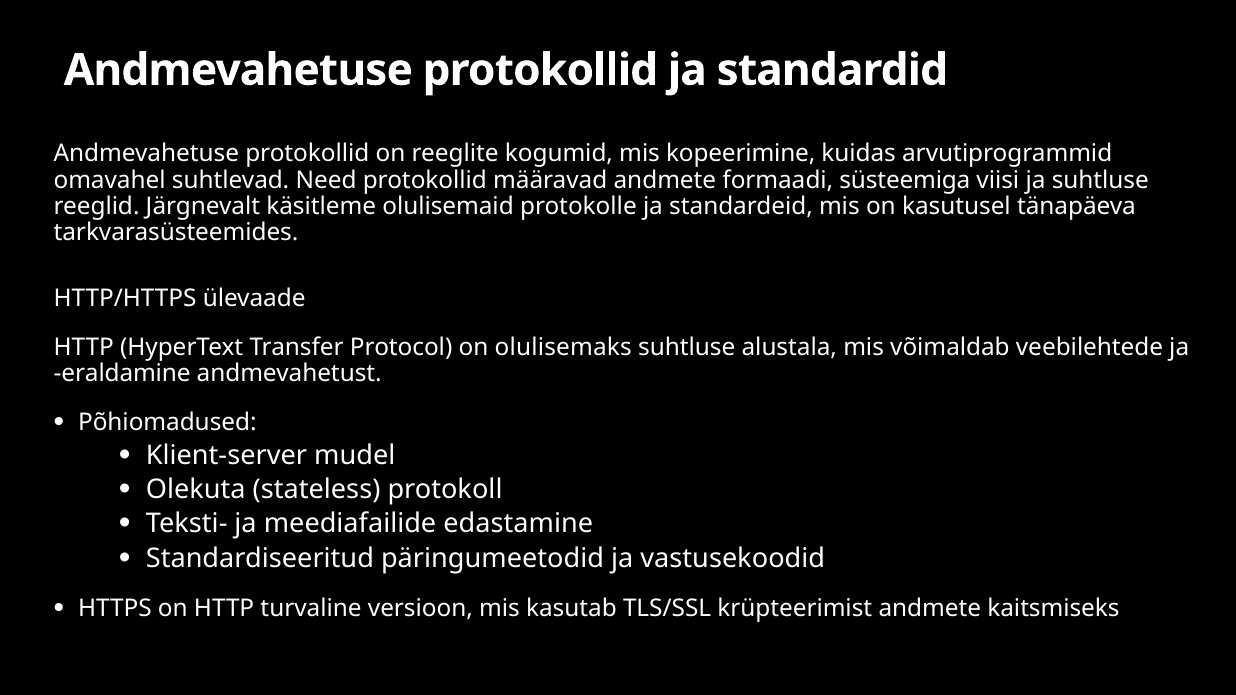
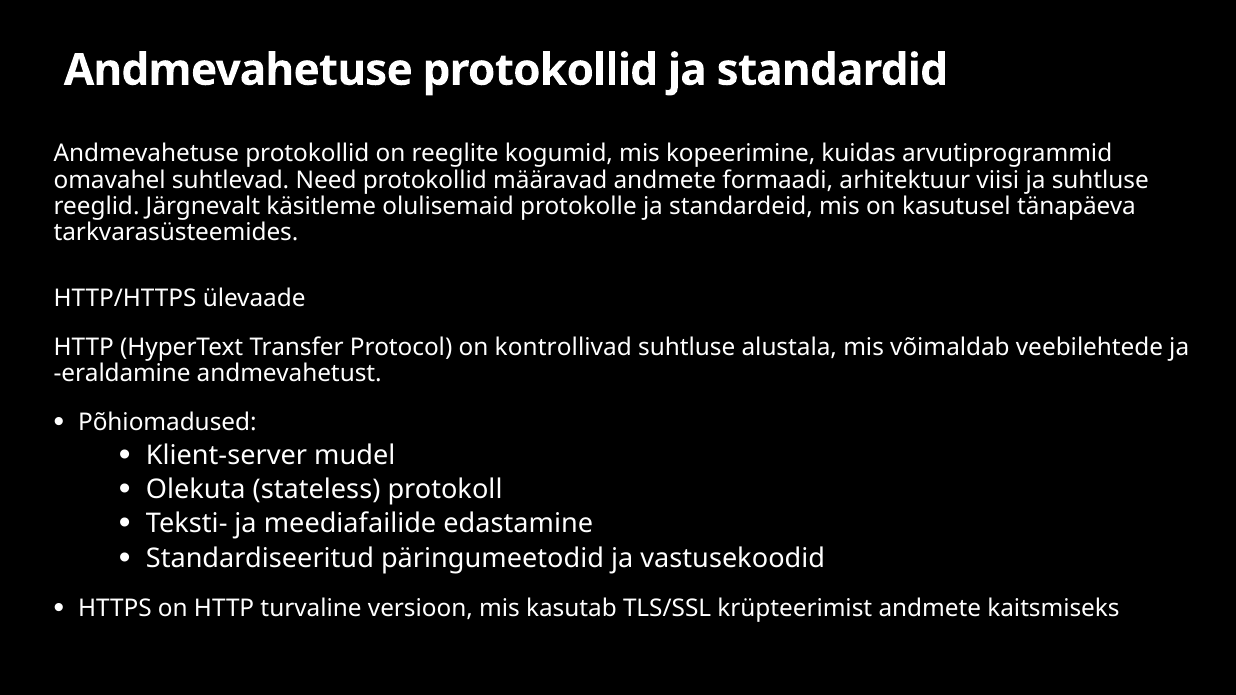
süsteemiga: süsteemiga -> arhitektuur (905, 180)
olulisemaks: olulisemaks -> kontrollivad (563, 347)
